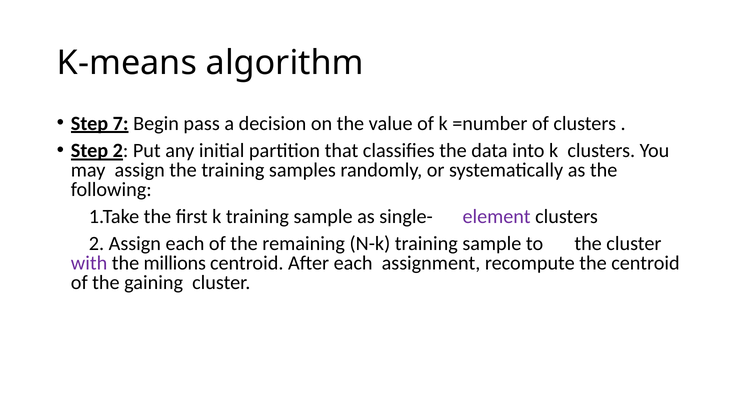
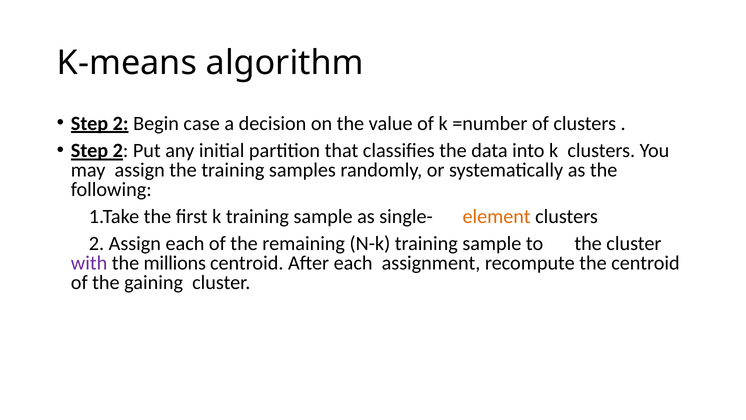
7: 7 -> 2 (121, 123)
pass: pass -> case (202, 123)
element colour: purple -> orange (497, 216)
